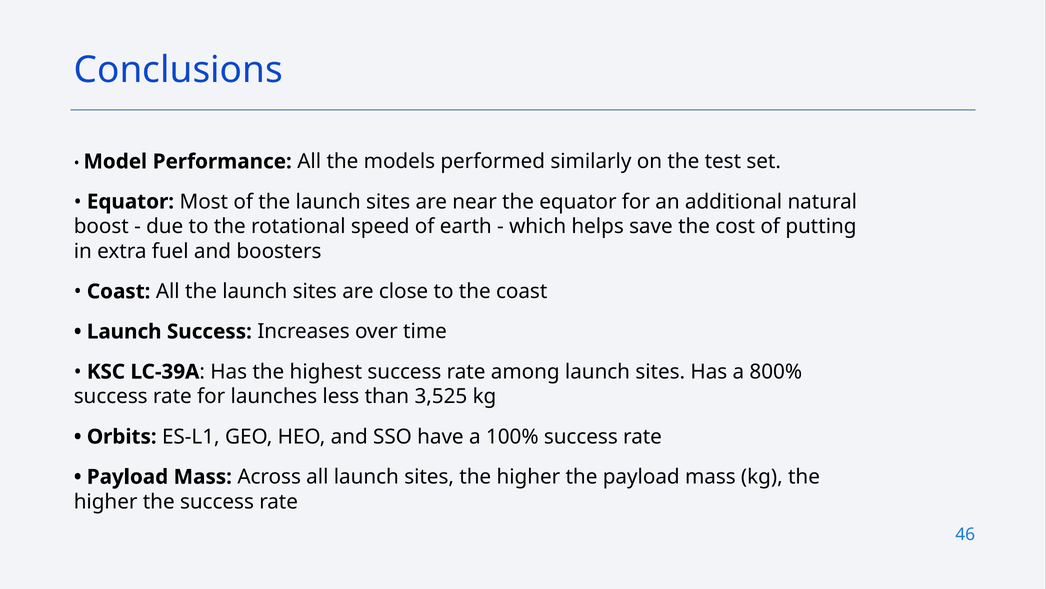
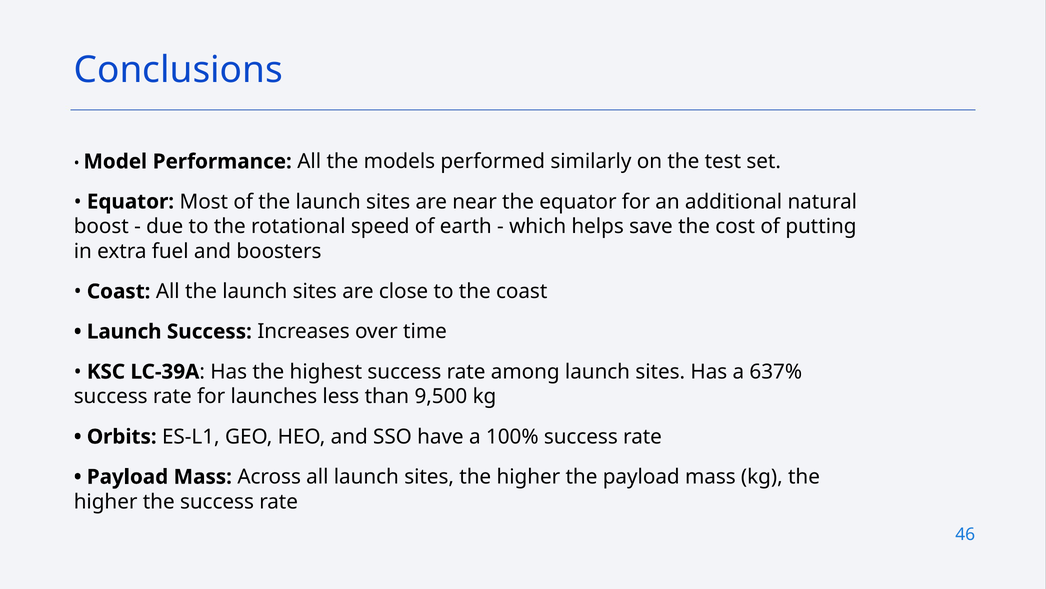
800%: 800% -> 637% (776, 371)
3,525: 3,525 -> 9,500 (441, 396)
